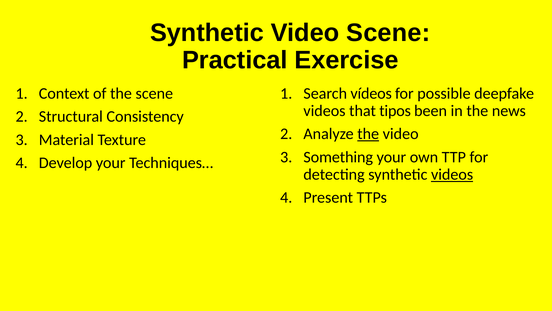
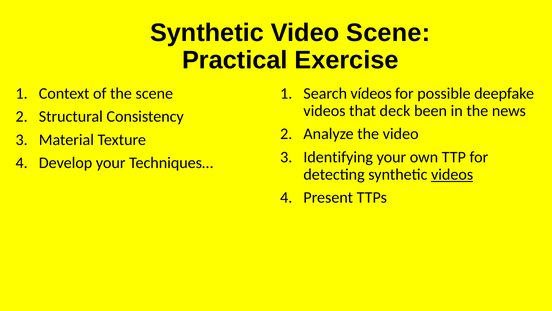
tipos: tipos -> deck (395, 111)
the underline: present -> none (368, 134)
Something: Something -> Identifying (338, 157)
